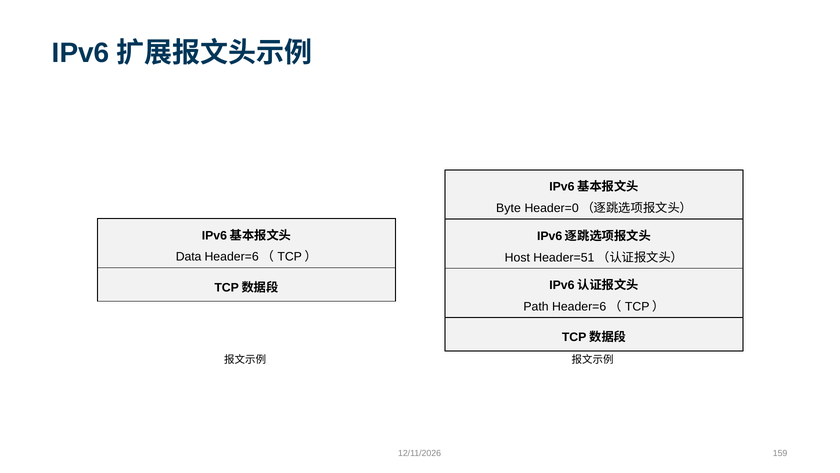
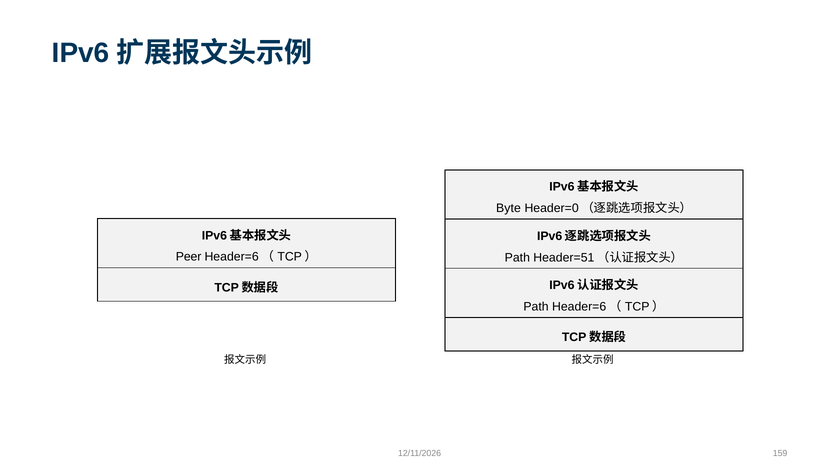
Data: Data -> Peer (189, 257)
Host: Host -> Path (517, 257)
